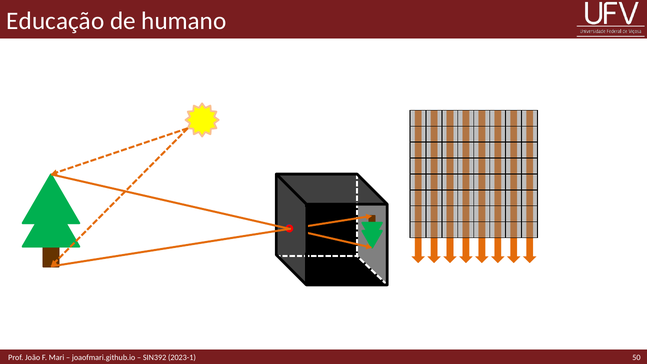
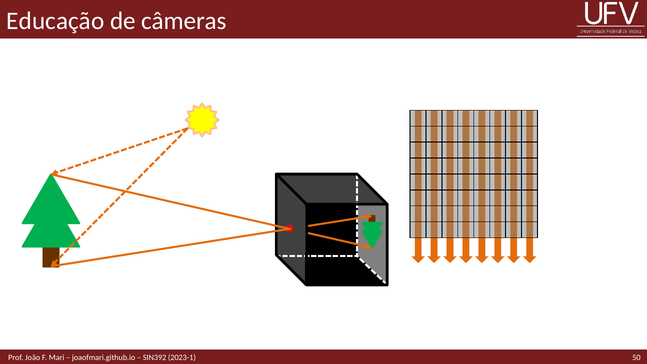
humano: humano -> câmeras (184, 21)
